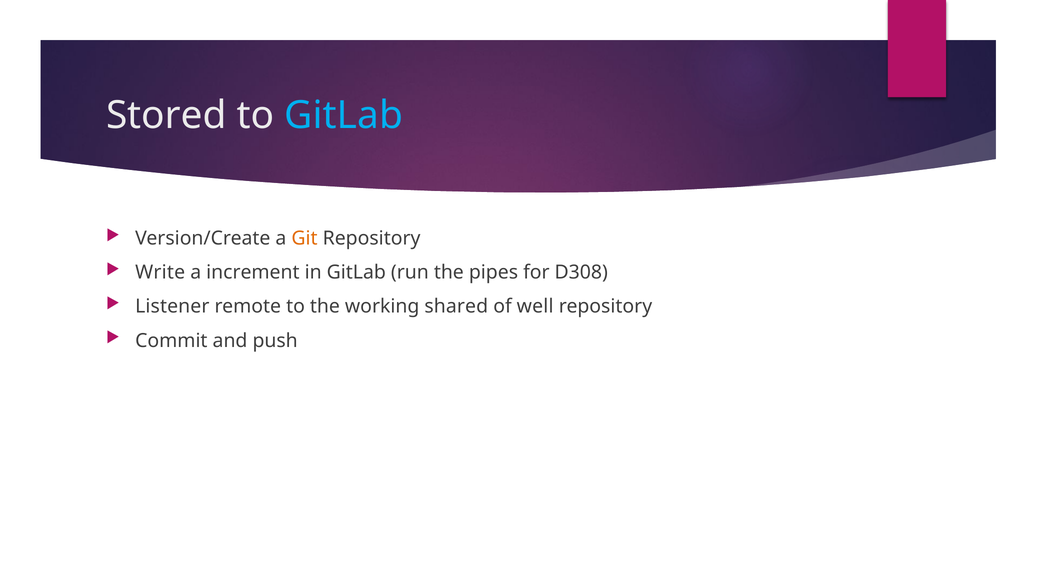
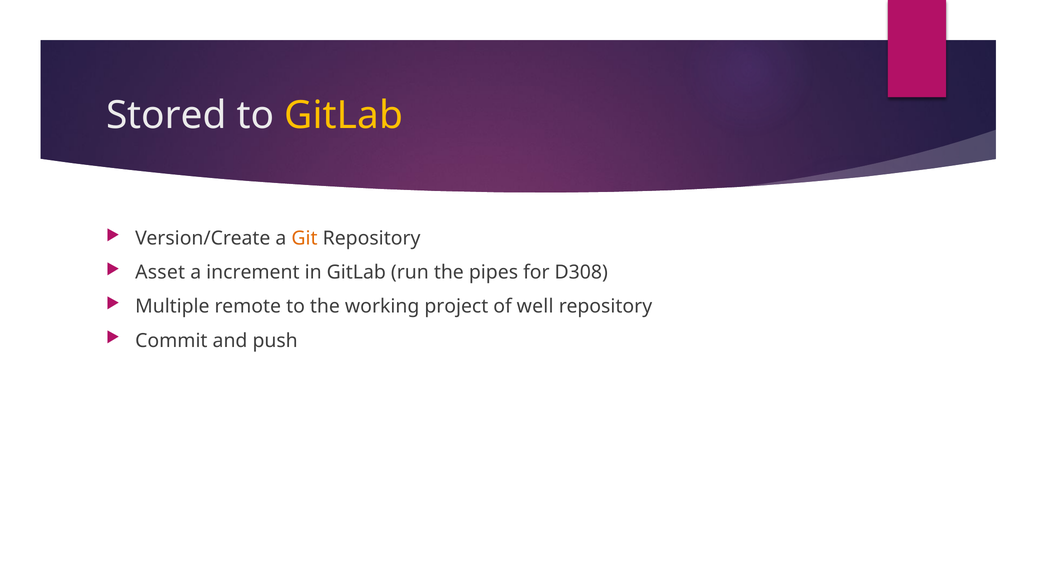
GitLab colour: light blue -> yellow (344, 116)
Write: Write -> Asset (160, 272)
Listener: Listener -> Multiple (172, 307)
shared: shared -> project (456, 307)
